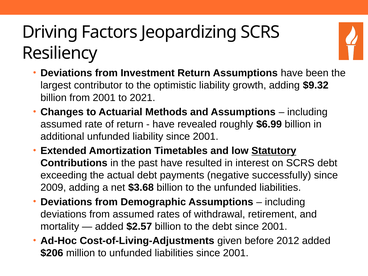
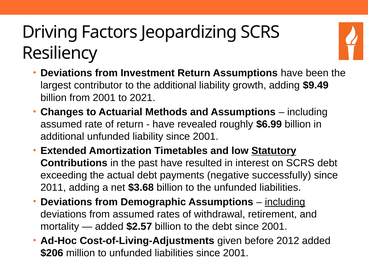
the optimistic: optimistic -> additional (175, 85)
$9.32: $9.32 -> $9.49 (316, 85)
2009: 2009 -> 2011 (53, 188)
including underline: none -> present (285, 202)
